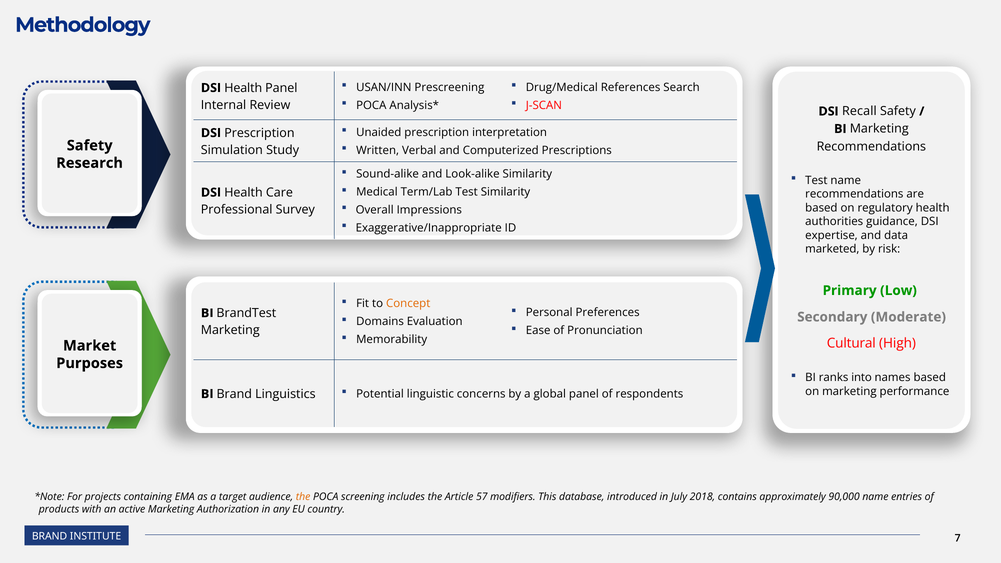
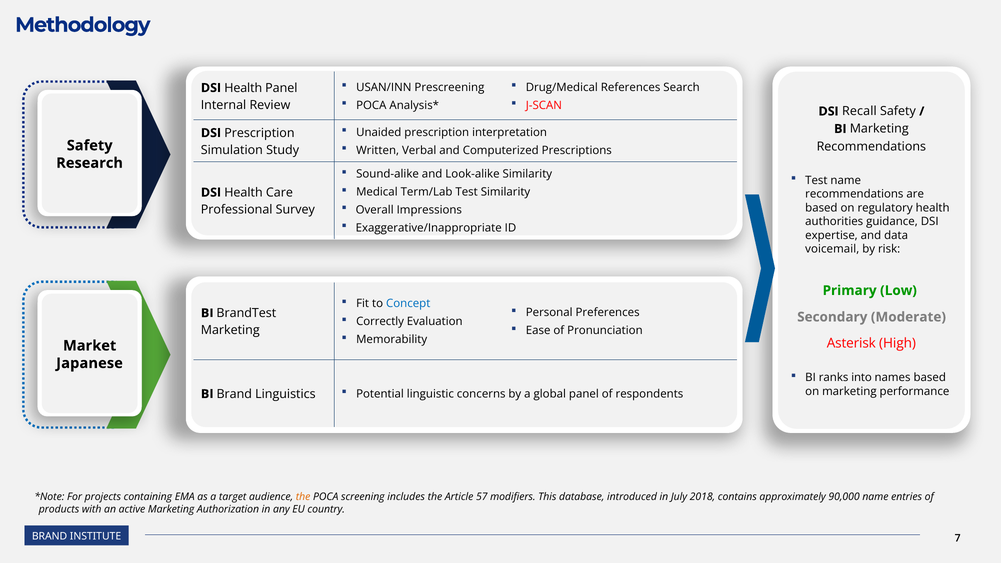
marketed: marketed -> voicemail (832, 249)
Concept colour: orange -> blue (408, 304)
Domains: Domains -> Correctly (380, 322)
Cultural: Cultural -> Asterisk (851, 344)
Purposes: Purposes -> Japanese (90, 363)
